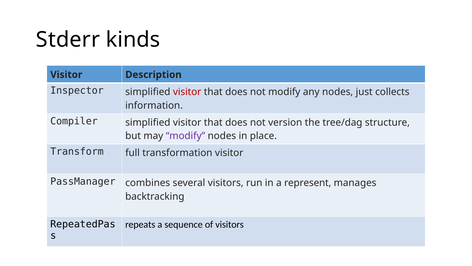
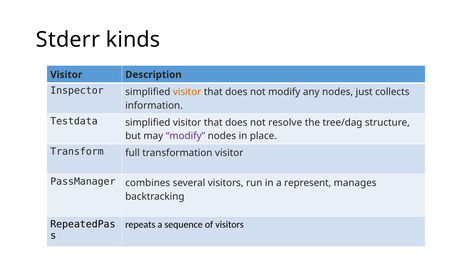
visitor colour: red -> orange (187, 92)
Compiler: Compiler -> Testdata (74, 121)
version: version -> resolve (285, 122)
